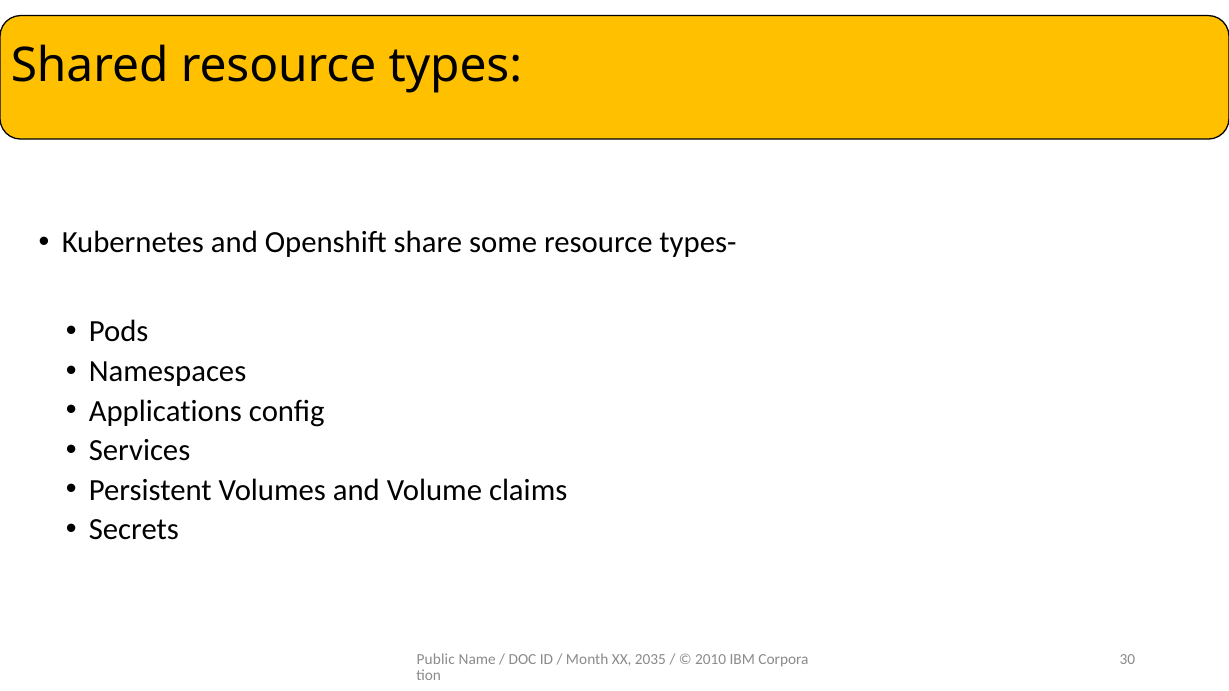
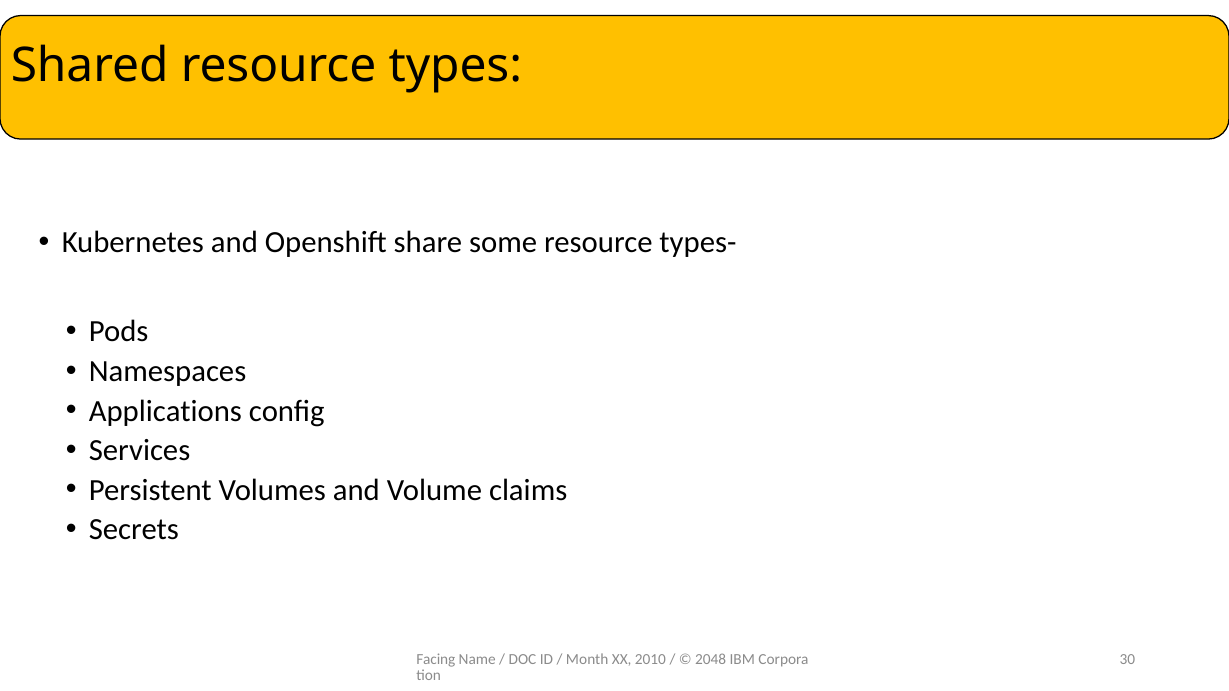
Public: Public -> Facing (436, 660)
2035: 2035 -> 2010 (650, 660)
2010: 2010 -> 2048 (711, 660)
